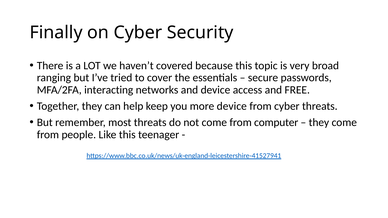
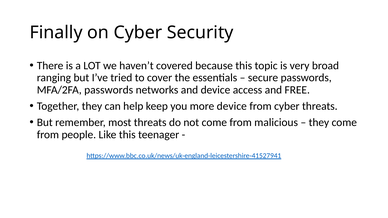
MFA/2FA interacting: interacting -> passwords (109, 90)
computer: computer -> malicious (276, 123)
